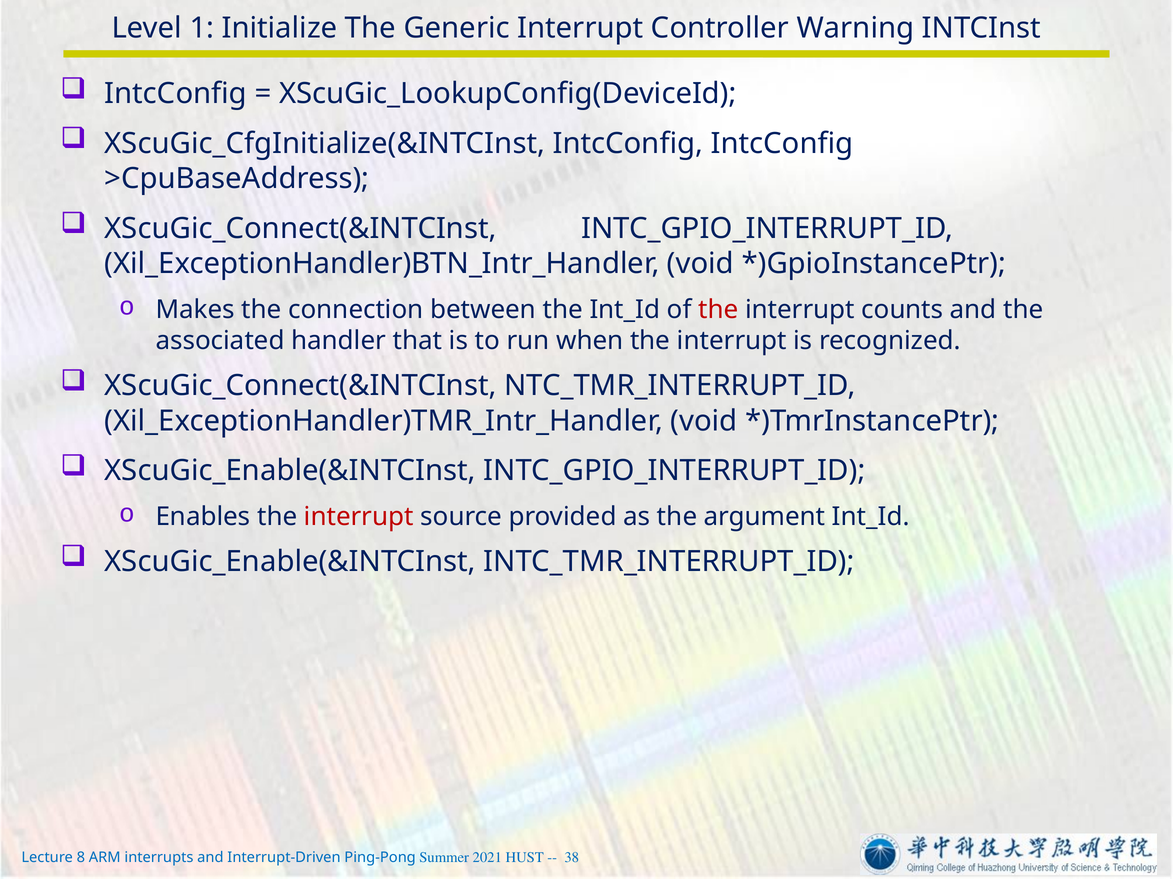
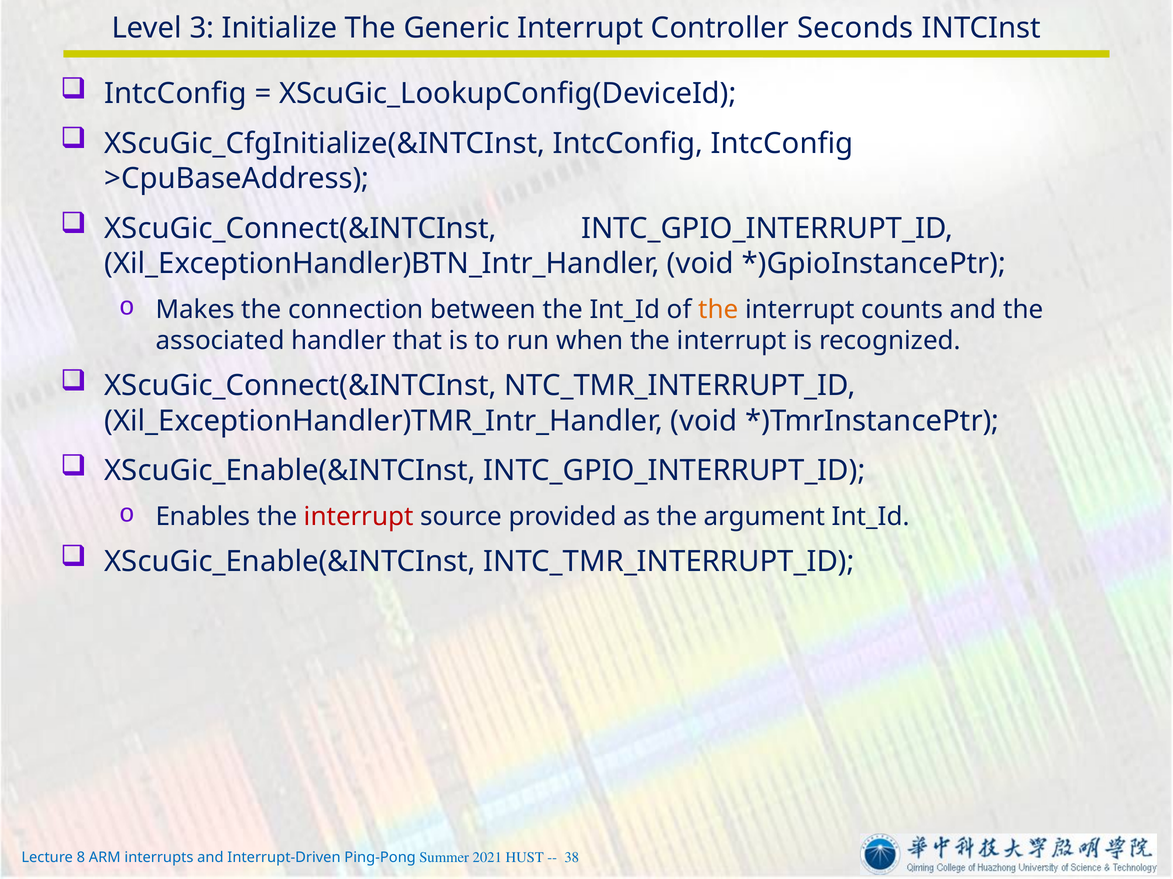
1: 1 -> 3 (202, 28)
Warning: Warning -> Seconds (855, 28)
the colour: red -> orange (718, 310)
